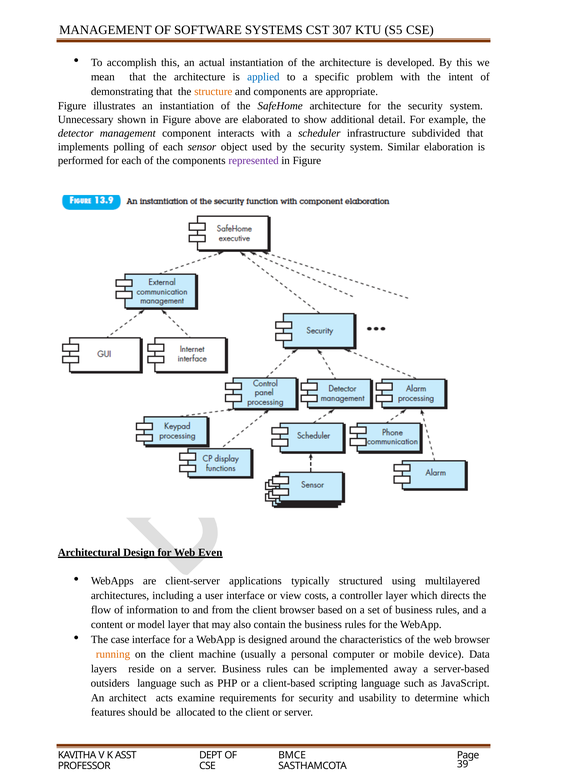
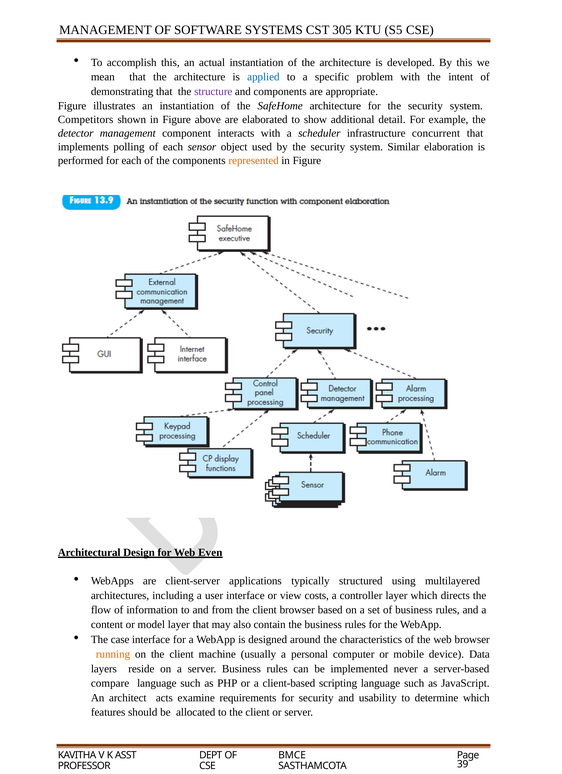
307: 307 -> 305 (342, 30)
structure colour: orange -> purple (213, 91)
Unnecessary: Unnecessary -> Competitors (86, 120)
subdivided: subdivided -> concurrent (436, 133)
represented colour: purple -> orange (254, 160)
away: away -> never (406, 668)
outsiders: outsiders -> compare (110, 683)
